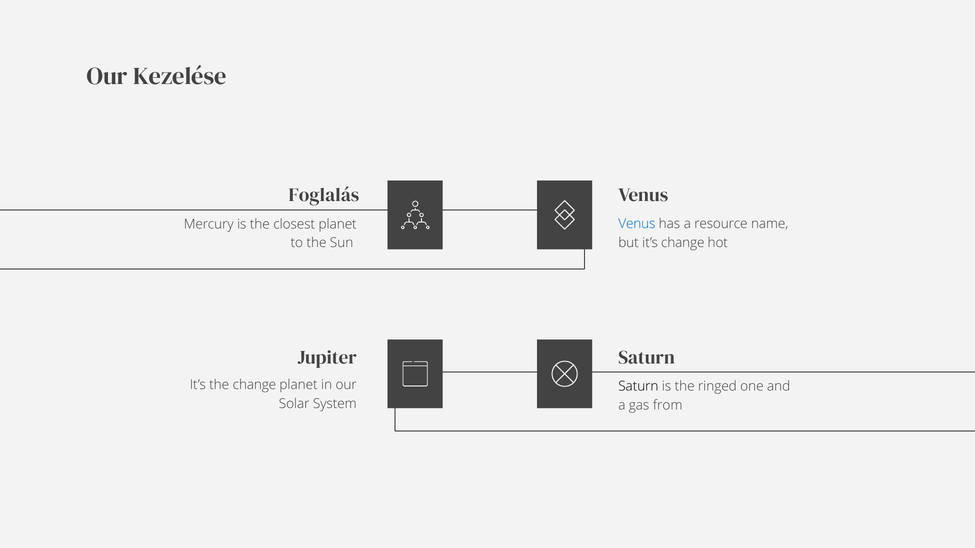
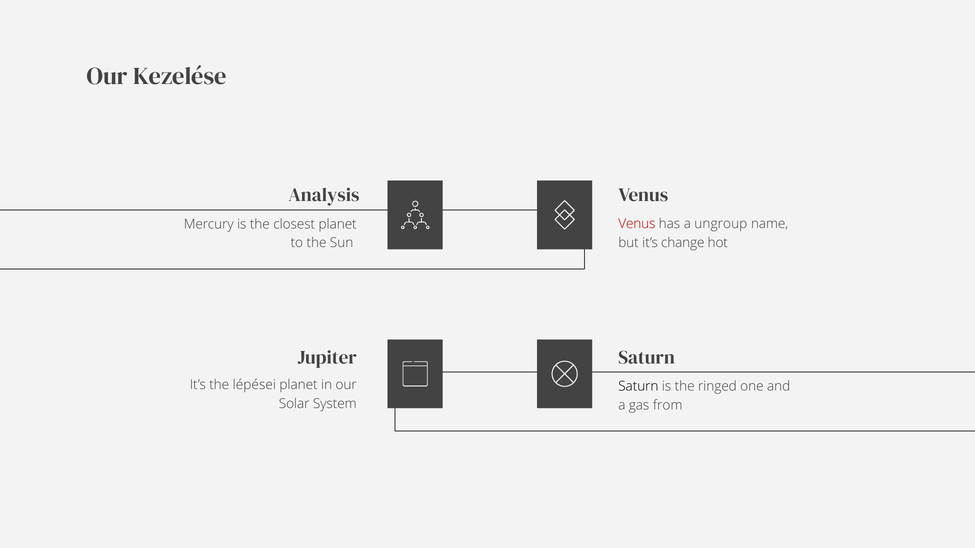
Foglalás: Foglalás -> Analysis (324, 195)
Venus colour: blue -> red (637, 224)
resource: resource -> ungroup (721, 224)
the change: change -> lépései (254, 385)
